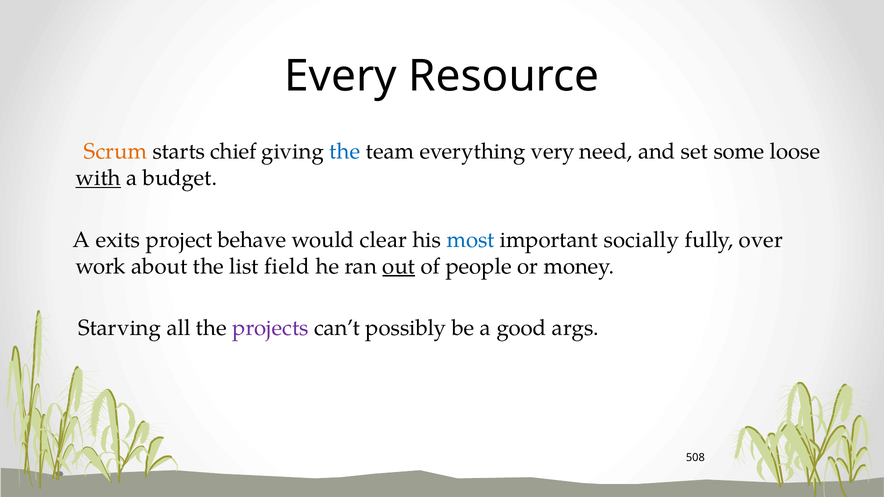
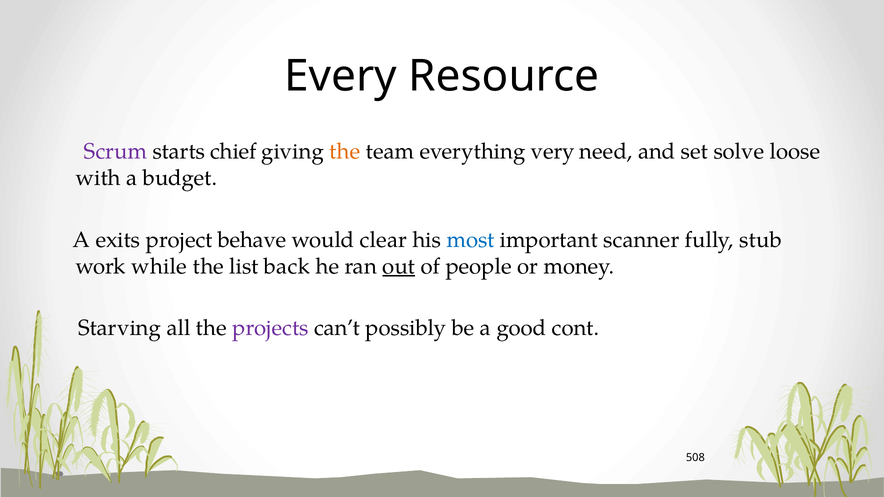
Scrum colour: orange -> purple (116, 152)
the colour: blue -> orange (345, 152)
some: some -> solve (739, 152)
with underline: present -> none (98, 178)
socially: socially -> scanner (641, 240)
over: over -> stub (761, 240)
about: about -> while (159, 266)
field: field -> back (287, 266)
args: args -> cont (576, 328)
